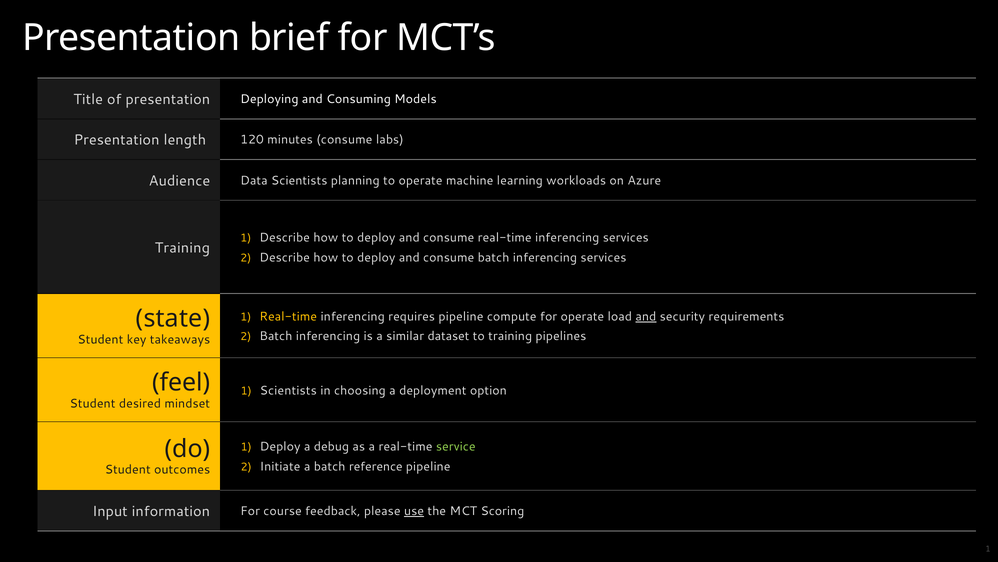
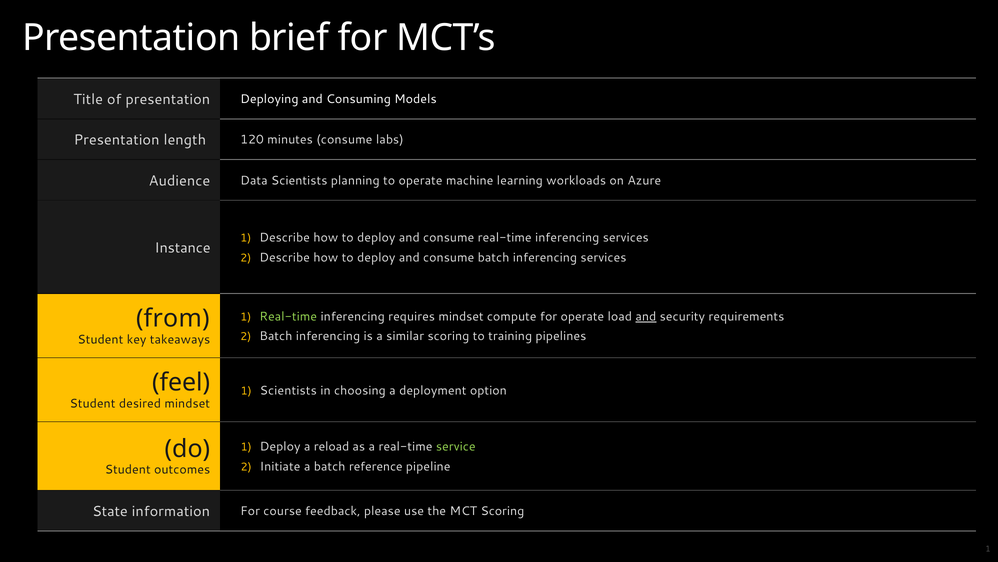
Training: Training -> Instance (183, 248)
state: state -> from (173, 318)
Real-time colour: yellow -> light green (288, 316)
requires pipeline: pipeline -> mindset (461, 316)
similar dataset: dataset -> scoring (448, 336)
debug: debug -> reload (332, 446)
Input: Input -> State (110, 511)
use underline: present -> none (414, 511)
